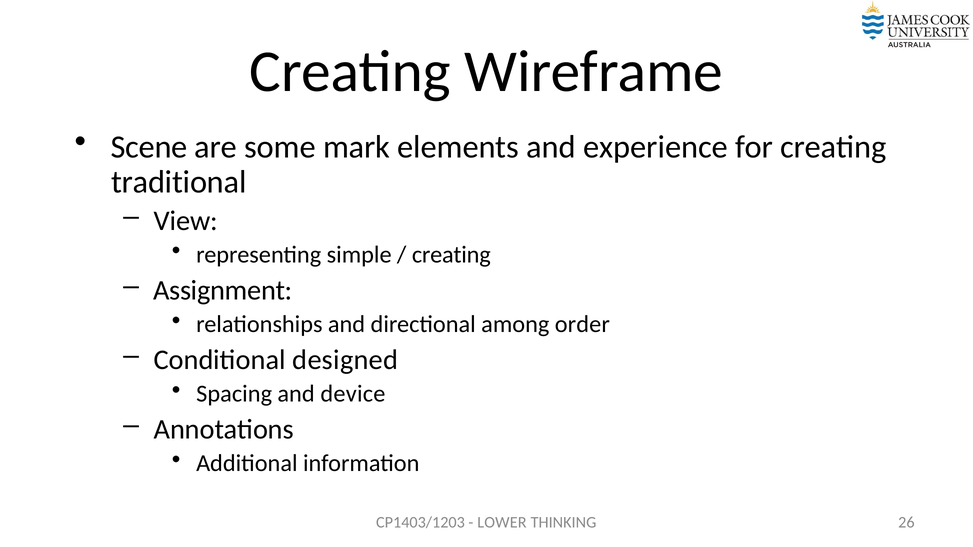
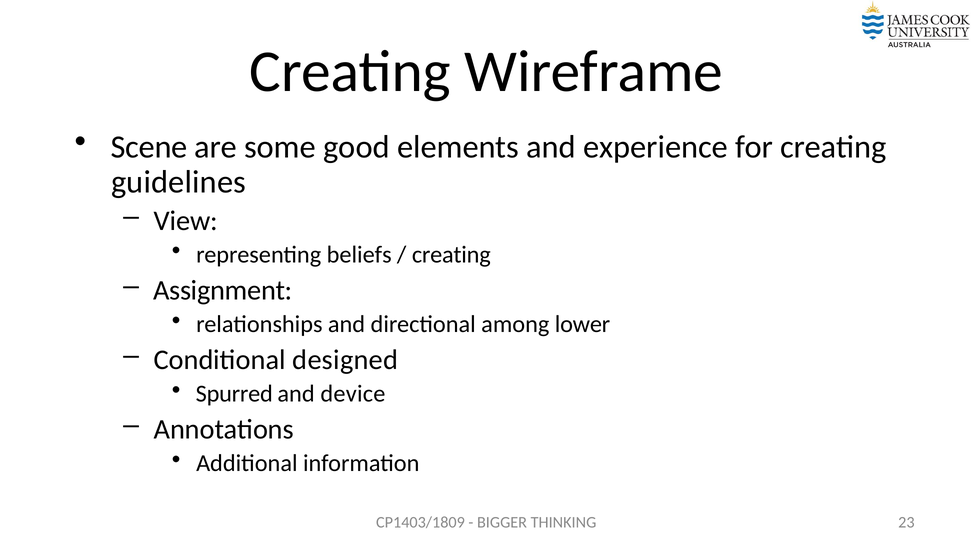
mark: mark -> good (356, 147)
traditional: traditional -> guidelines (179, 182)
simple: simple -> beliefs (359, 255)
order: order -> lower (583, 324)
Spacing: Spacing -> Spurred (234, 394)
CP1403/1203: CP1403/1203 -> CP1403/1809 (420, 523)
LOWER: LOWER -> BIGGER (502, 523)
26: 26 -> 23 (906, 523)
